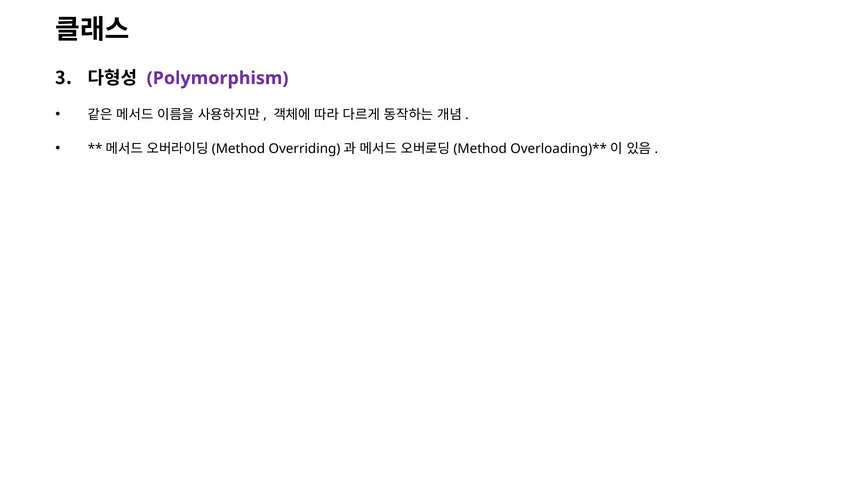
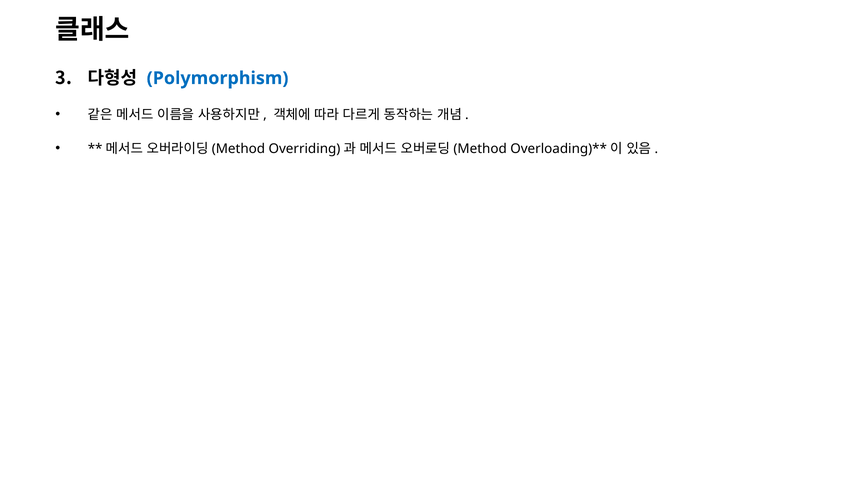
Polymorphism colour: purple -> blue (218, 78)
